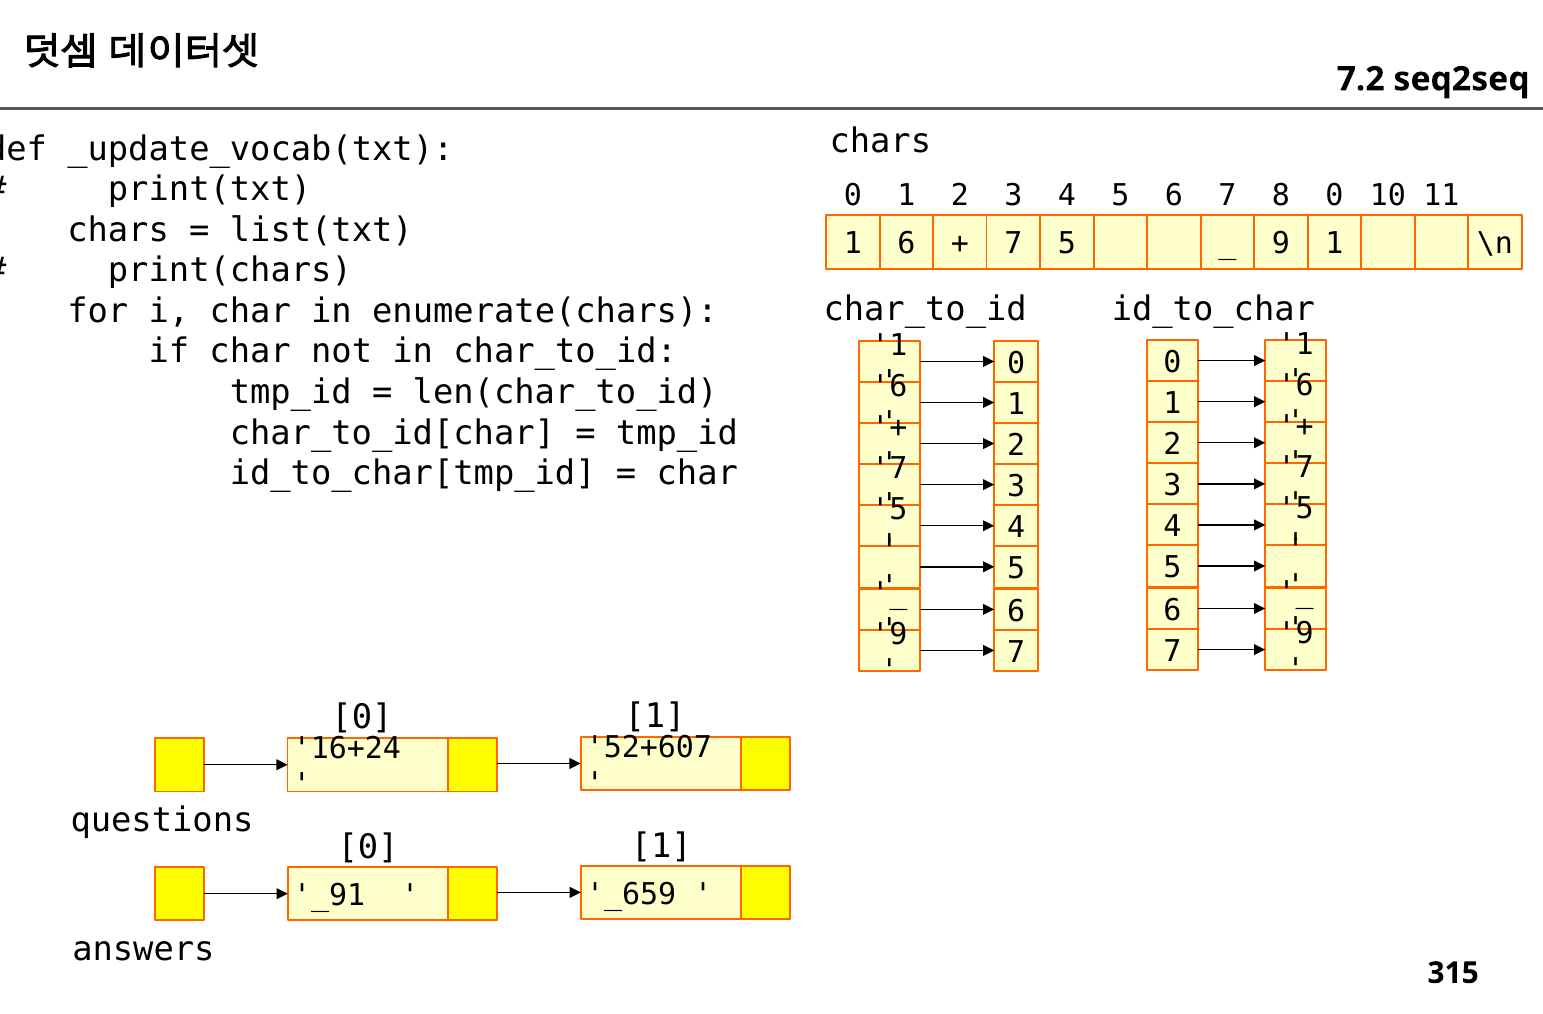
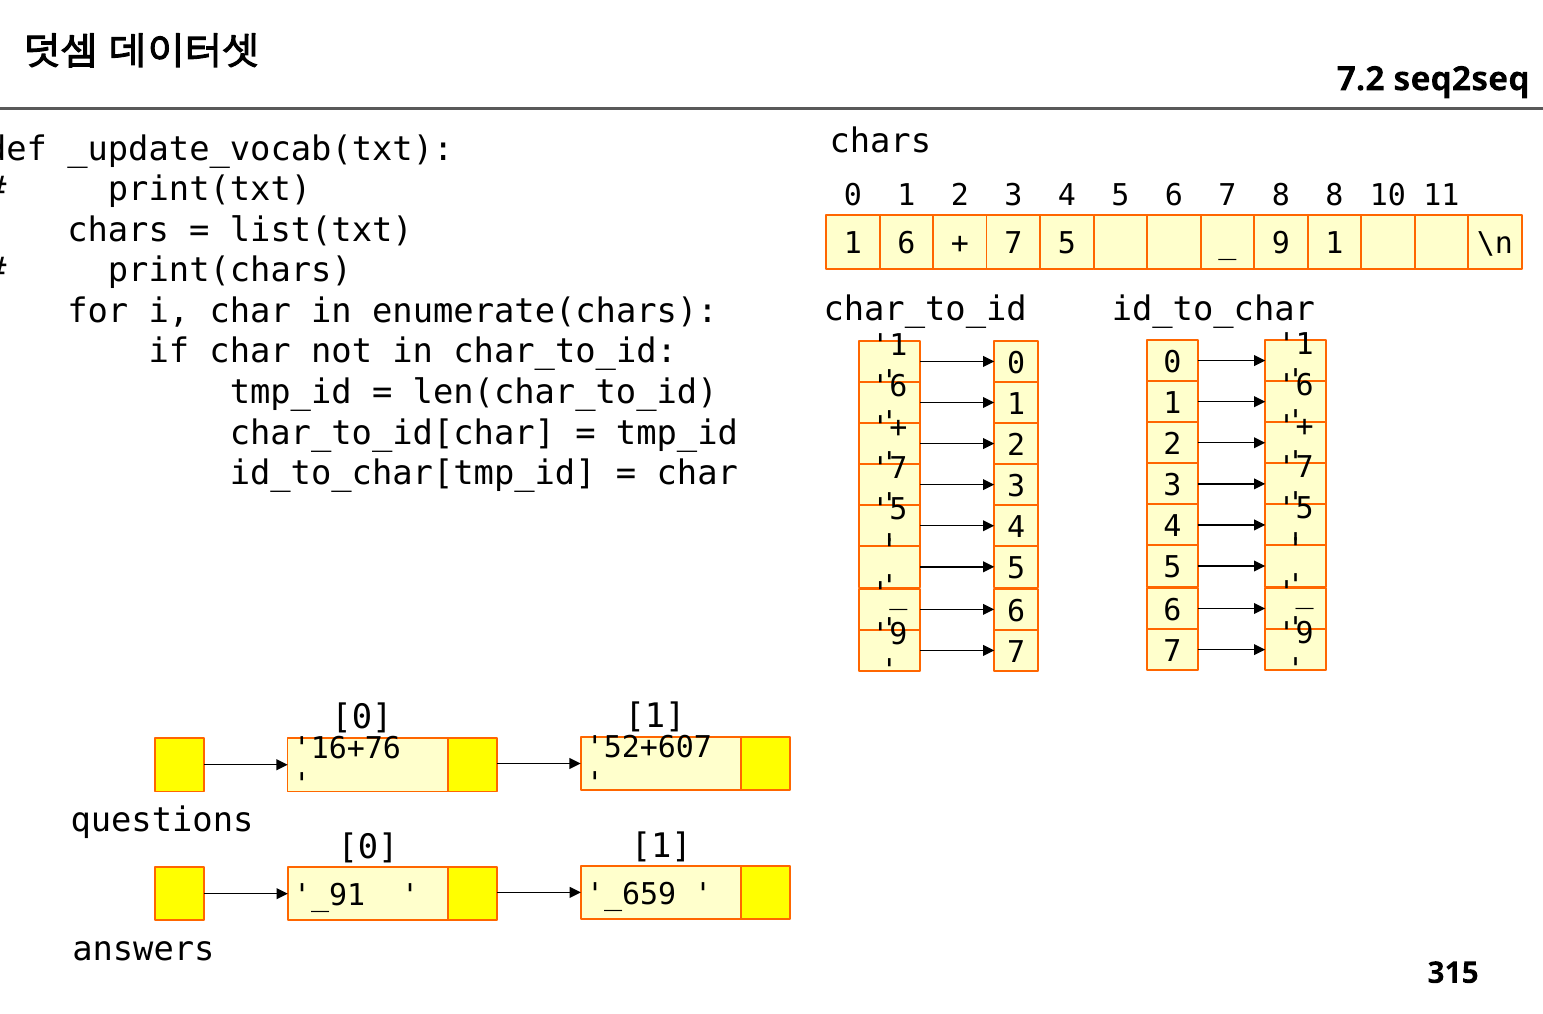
8 0: 0 -> 8 (1334, 196)
16+24: 16+24 -> 16+76 (347, 748)
